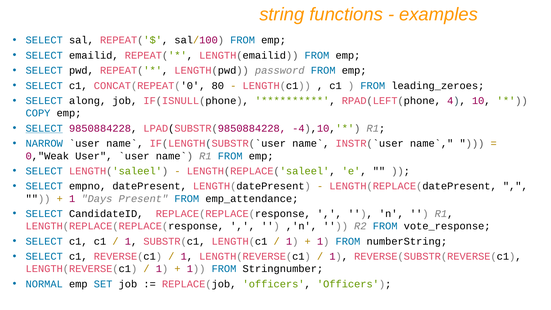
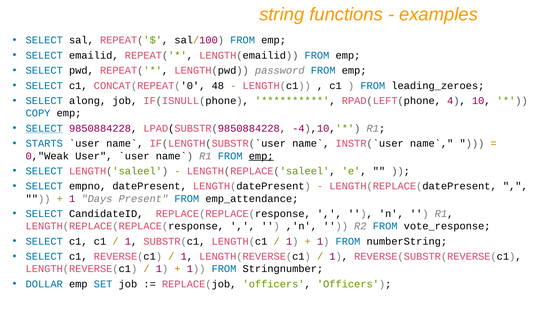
80: 80 -> 48 (218, 86)
NARROW: NARROW -> STARTS (44, 144)
emp underline: none -> present (261, 156)
NORMAL: NORMAL -> DOLLAR (44, 284)
